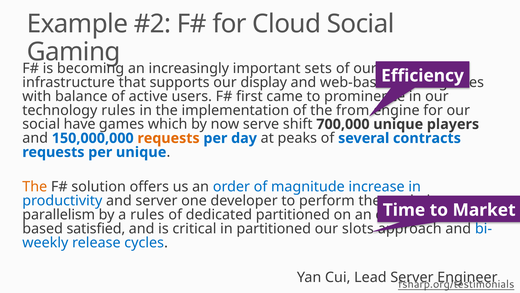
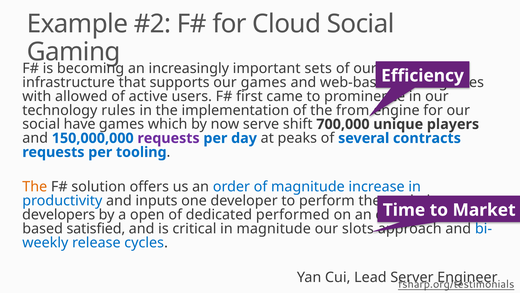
our display: display -> games (264, 82)
balance: balance -> allowed (81, 96)
requests colour: orange -> purple (169, 138)
per unique: unique -> tooling (141, 152)
and server: server -> inputs (156, 201)
parallelism: parallelism -> developers (59, 214)
a rules: rules -> open (147, 214)
dedicated partitioned: partitioned -> performed (293, 214)
in partitioned: partitioned -> magnitude (274, 228)
